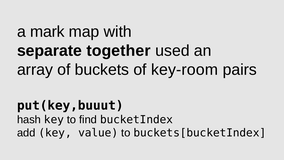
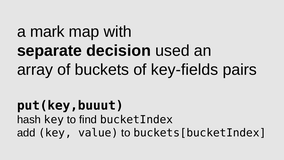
together: together -> decision (119, 51)
key-room: key-room -> key-fields (185, 70)
